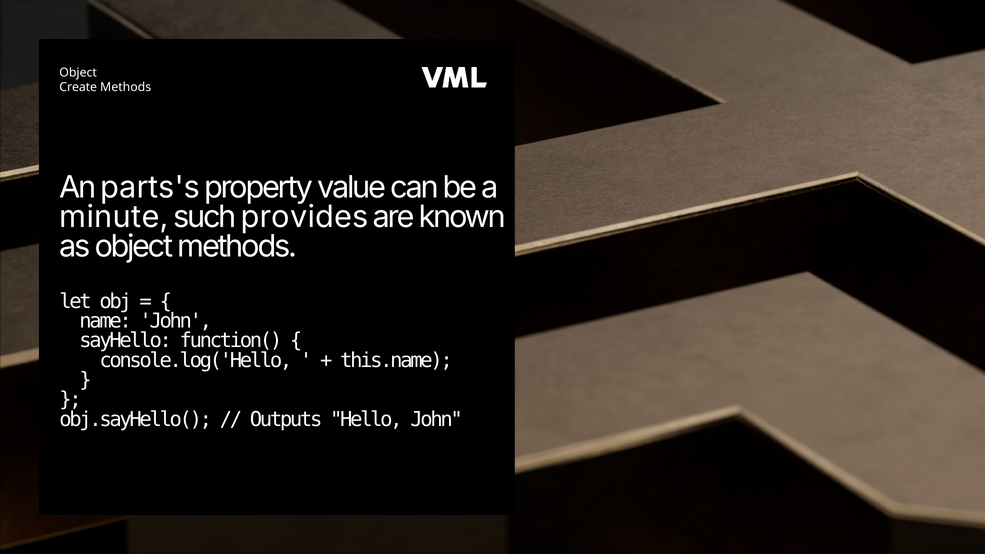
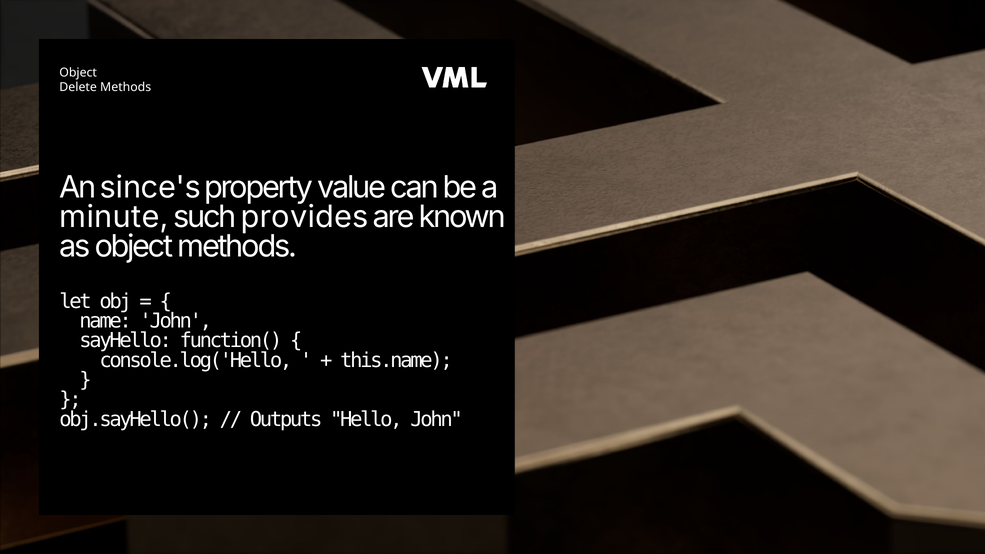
Create: Create -> Delete (78, 87)
parts's: parts's -> since's (150, 188)
